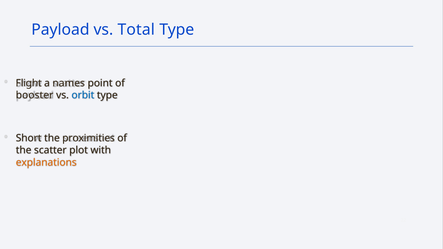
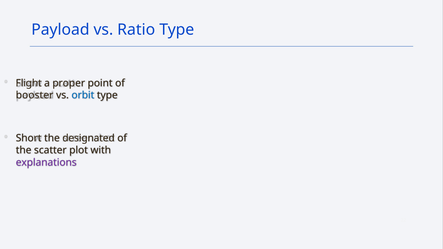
Total: Total -> Ratio (136, 30)
names: names -> proper (69, 83)
proximities: proximities -> designated (89, 138)
explanations colour: orange -> purple (46, 162)
